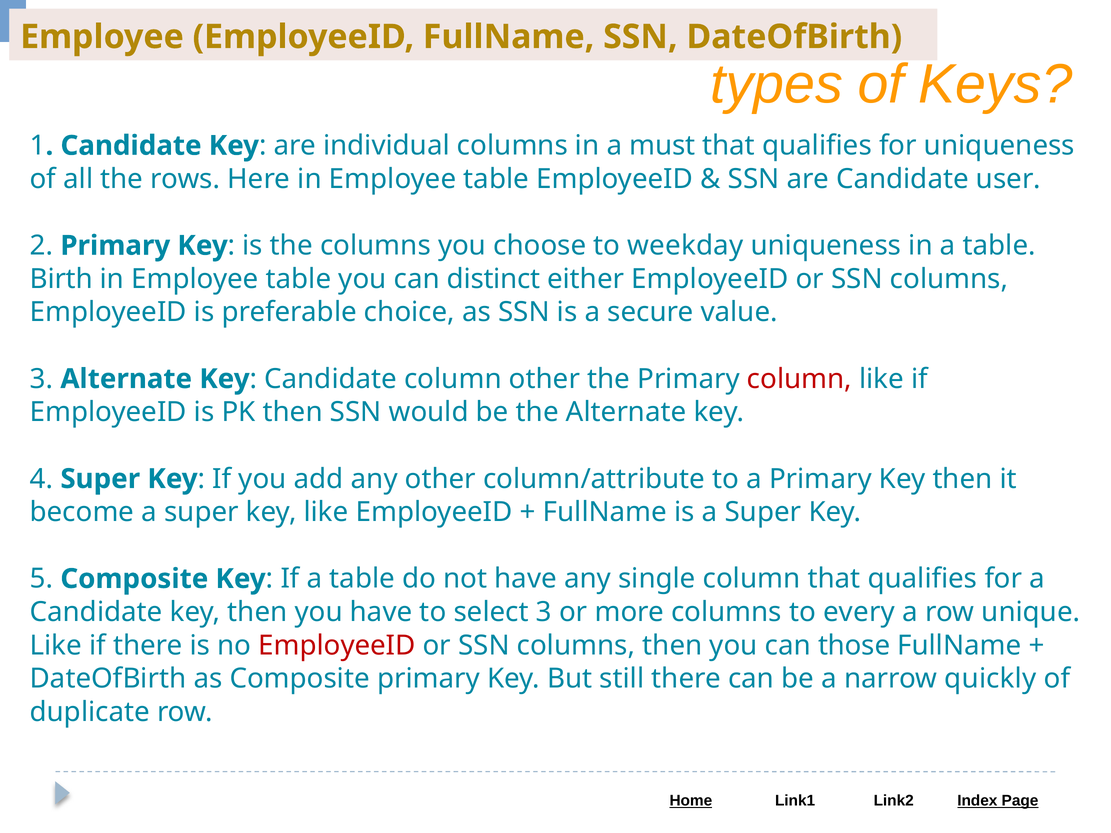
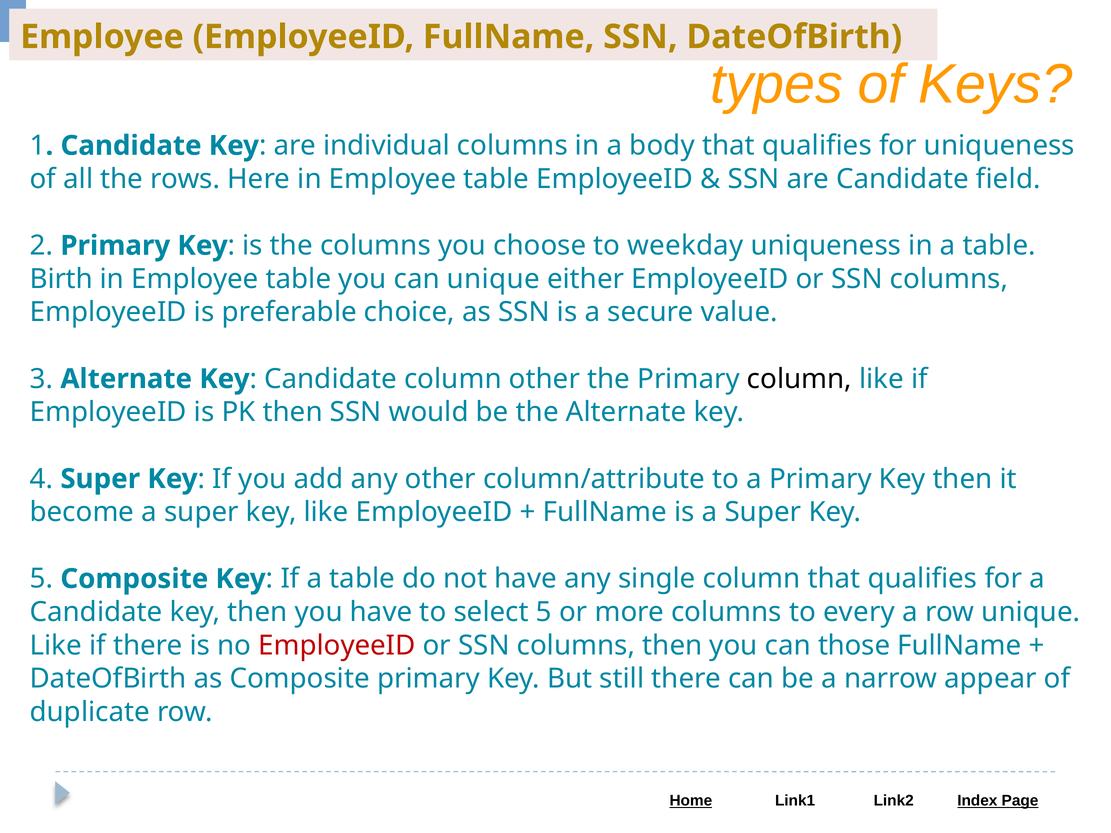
must: must -> body (662, 146)
user: user -> field (1008, 179)
can distinct: distinct -> unique (493, 279)
column colour: red -> black (799, 379)
select 3: 3 -> 5 (544, 612)
quickly: quickly -> appear (991, 679)
